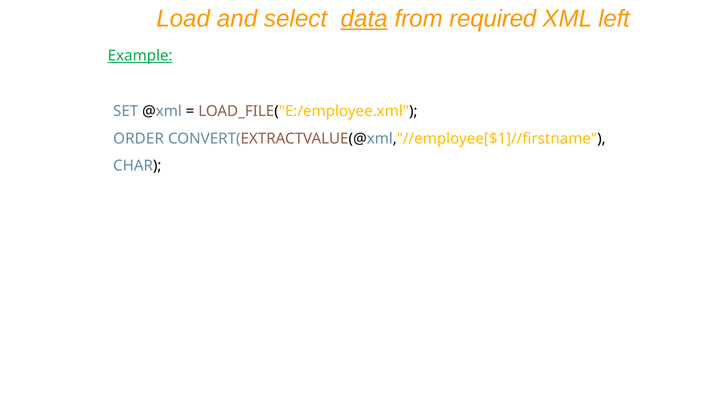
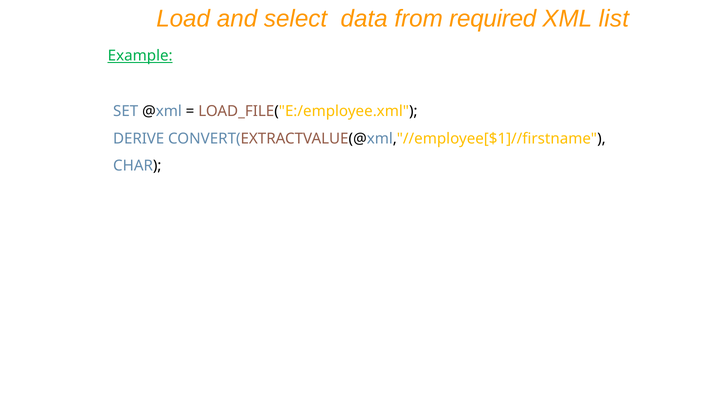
data underline: present -> none (364, 19)
left: left -> list (614, 19)
ORDER: ORDER -> DERIVE (139, 138)
